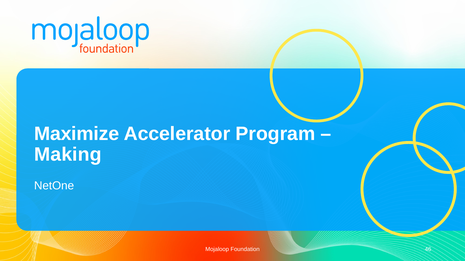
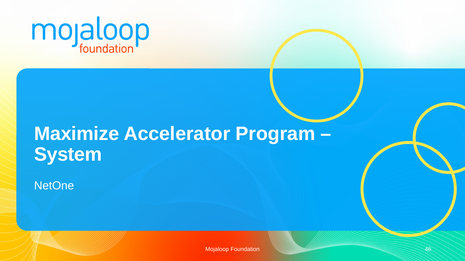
Making: Making -> System (68, 155)
